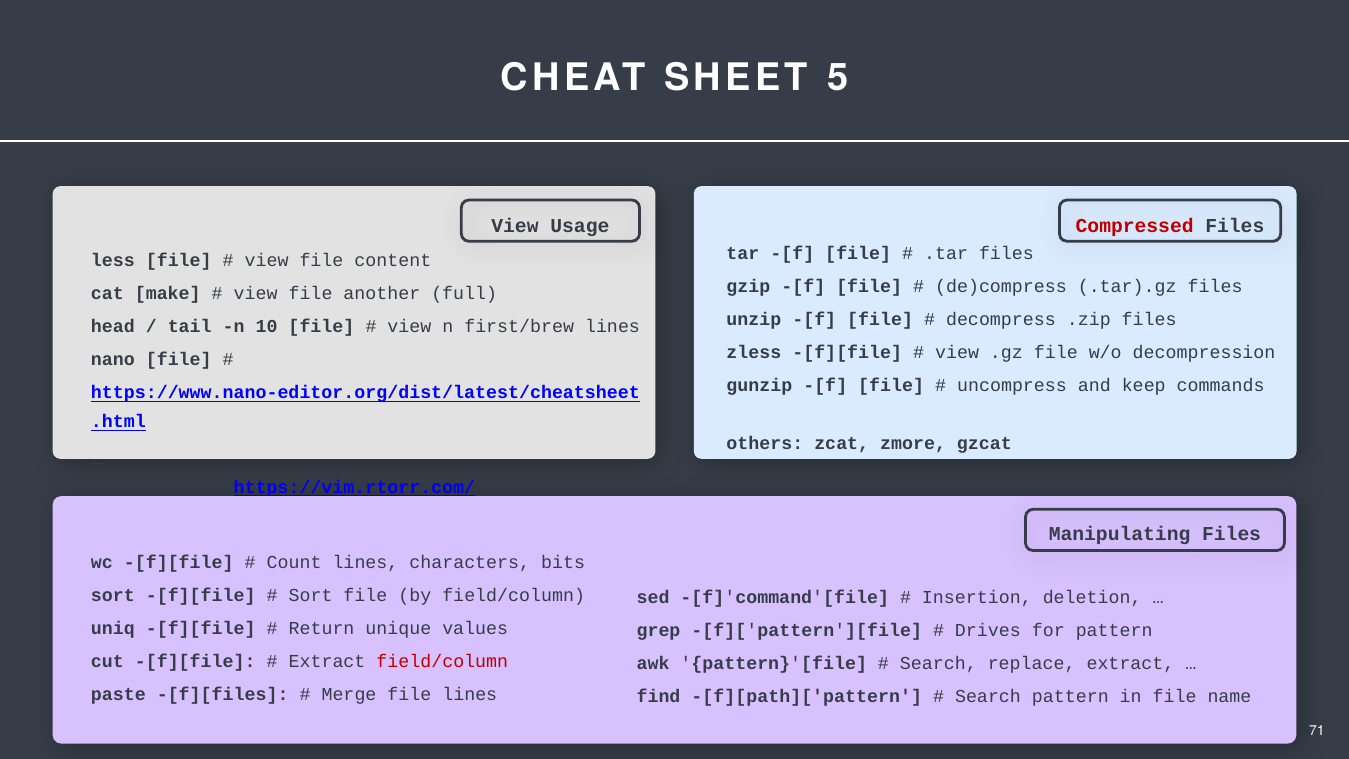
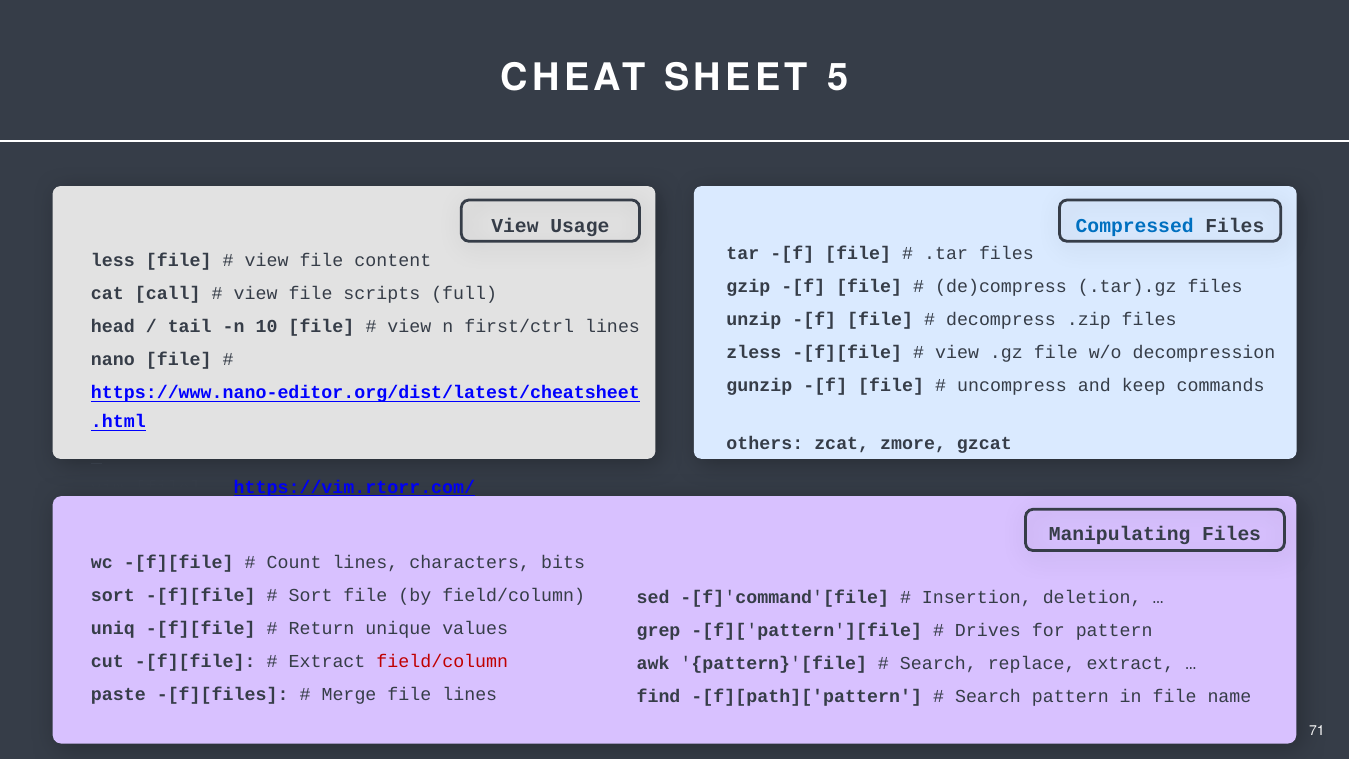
Compressed colour: red -> blue (1135, 226)
make: make -> call (168, 294)
another: another -> scripts (382, 294)
first/brew: first/brew -> first/ctrl (519, 327)
